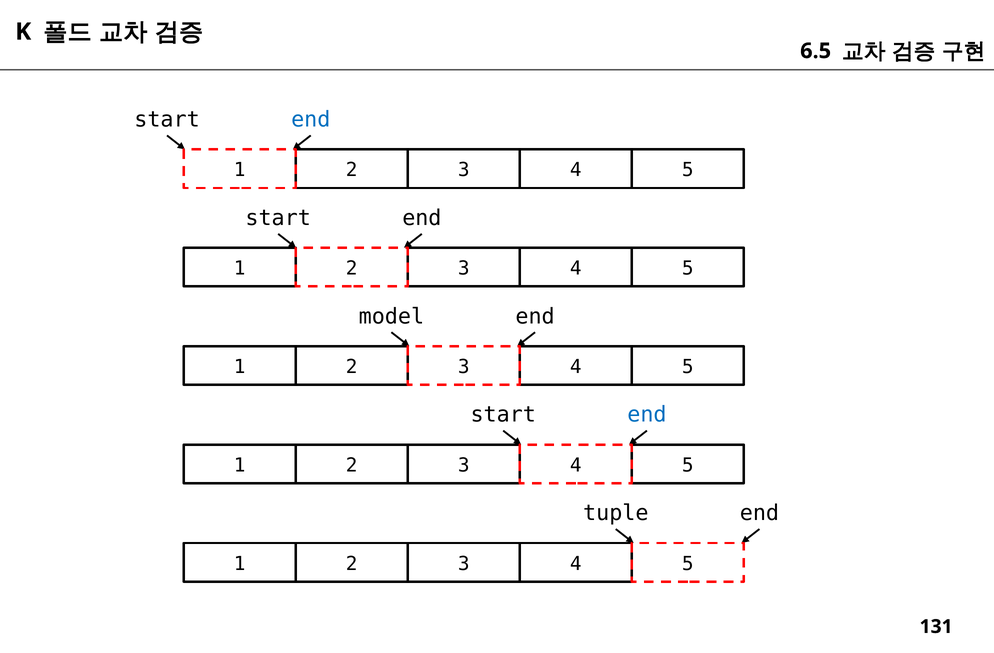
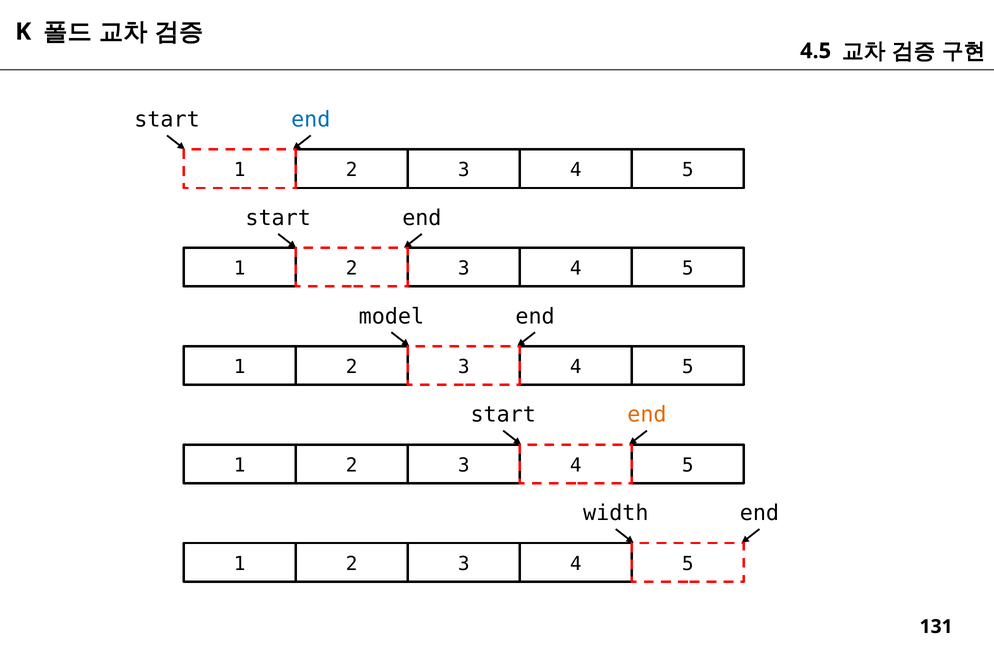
6.5: 6.5 -> 4.5 (816, 51)
end colour: blue -> orange (647, 415)
tuple: tuple -> width (616, 513)
